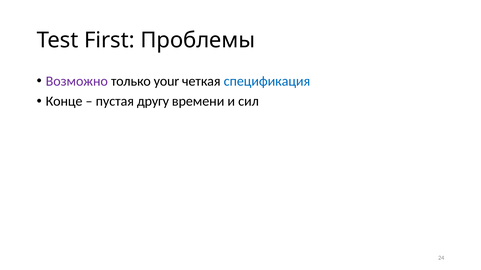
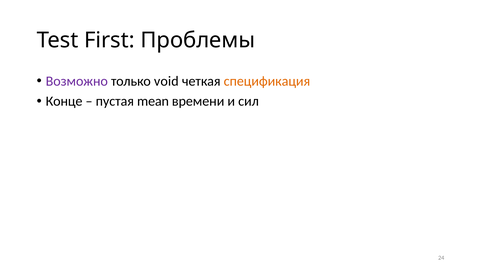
your: your -> void (166, 81)
спецификация colour: blue -> orange (267, 81)
другу: другу -> mean (153, 101)
